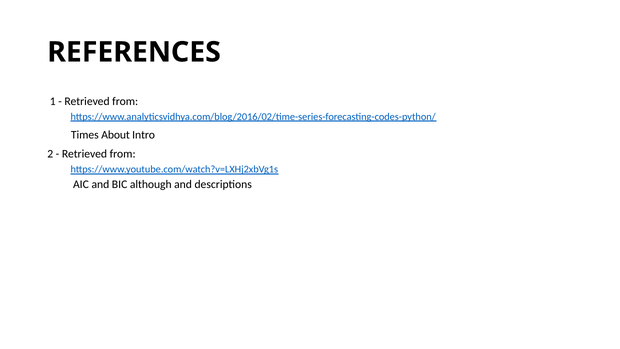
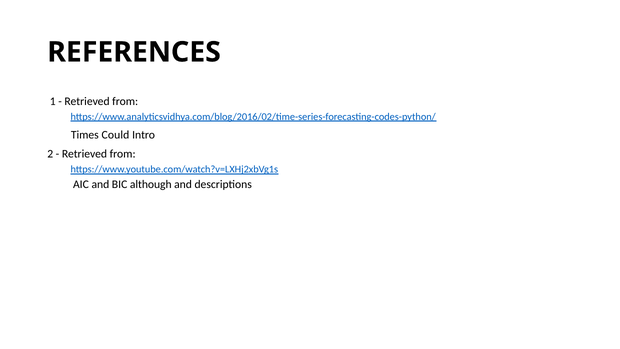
About: About -> Could (115, 135)
